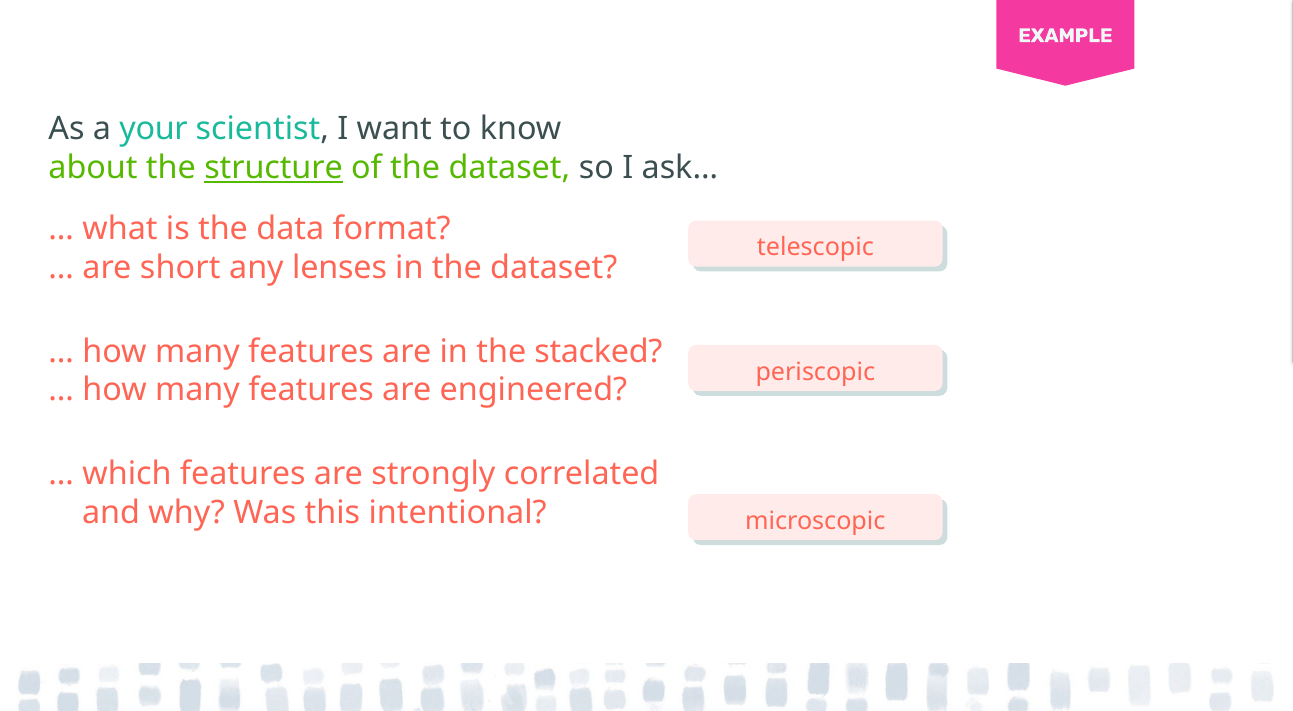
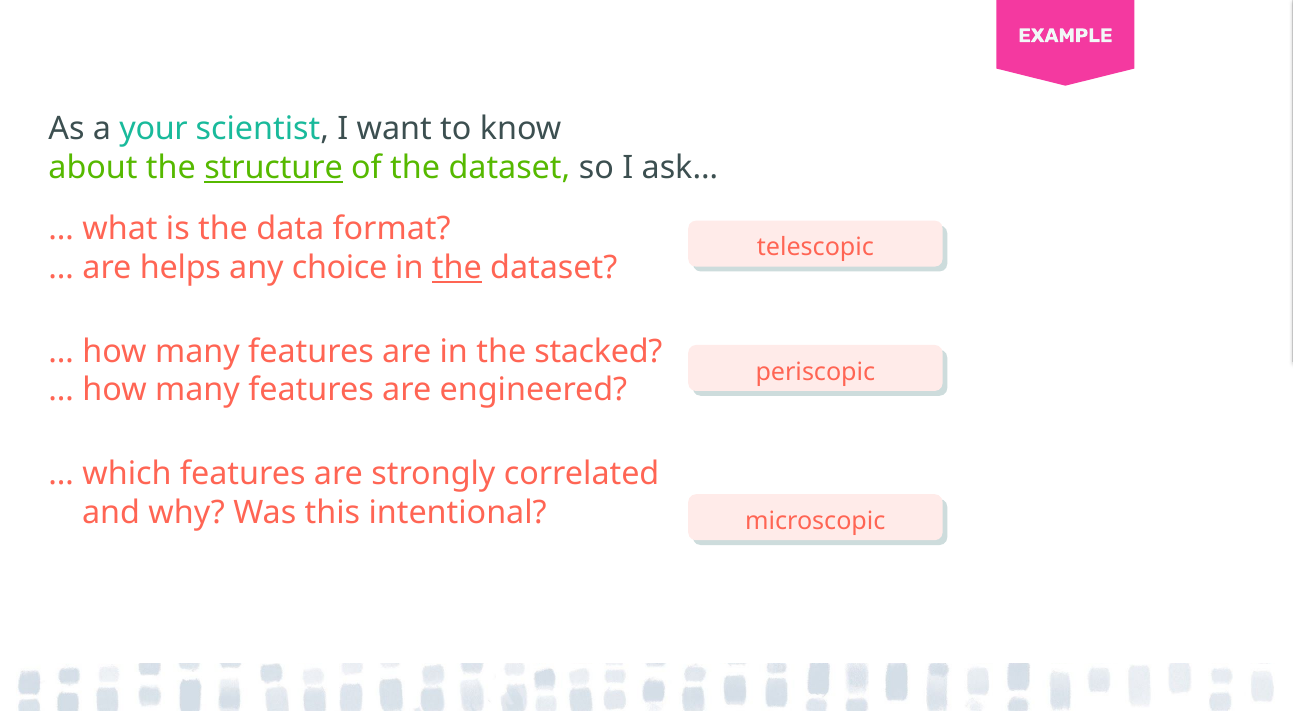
short: short -> helps (180, 268)
lenses: lenses -> choice (340, 268)
the underline: none -> present (457, 268)
